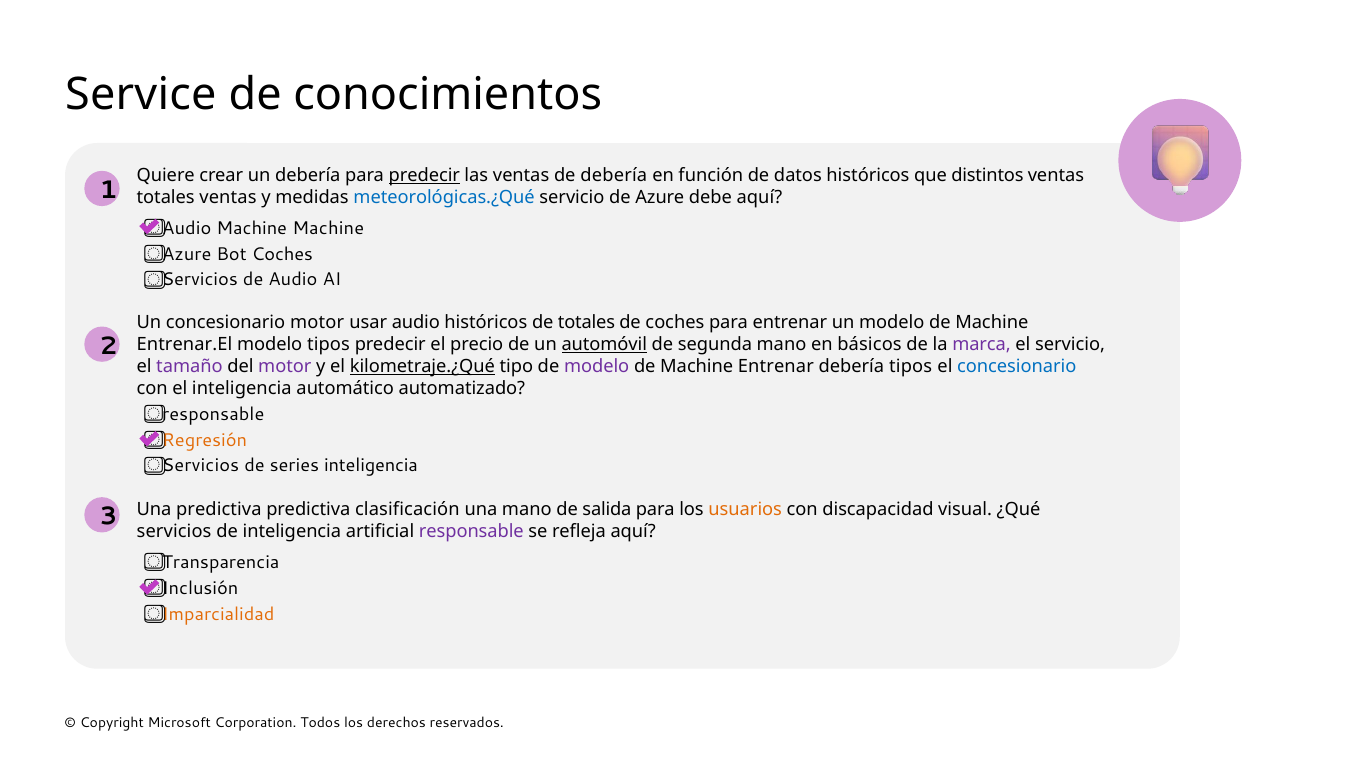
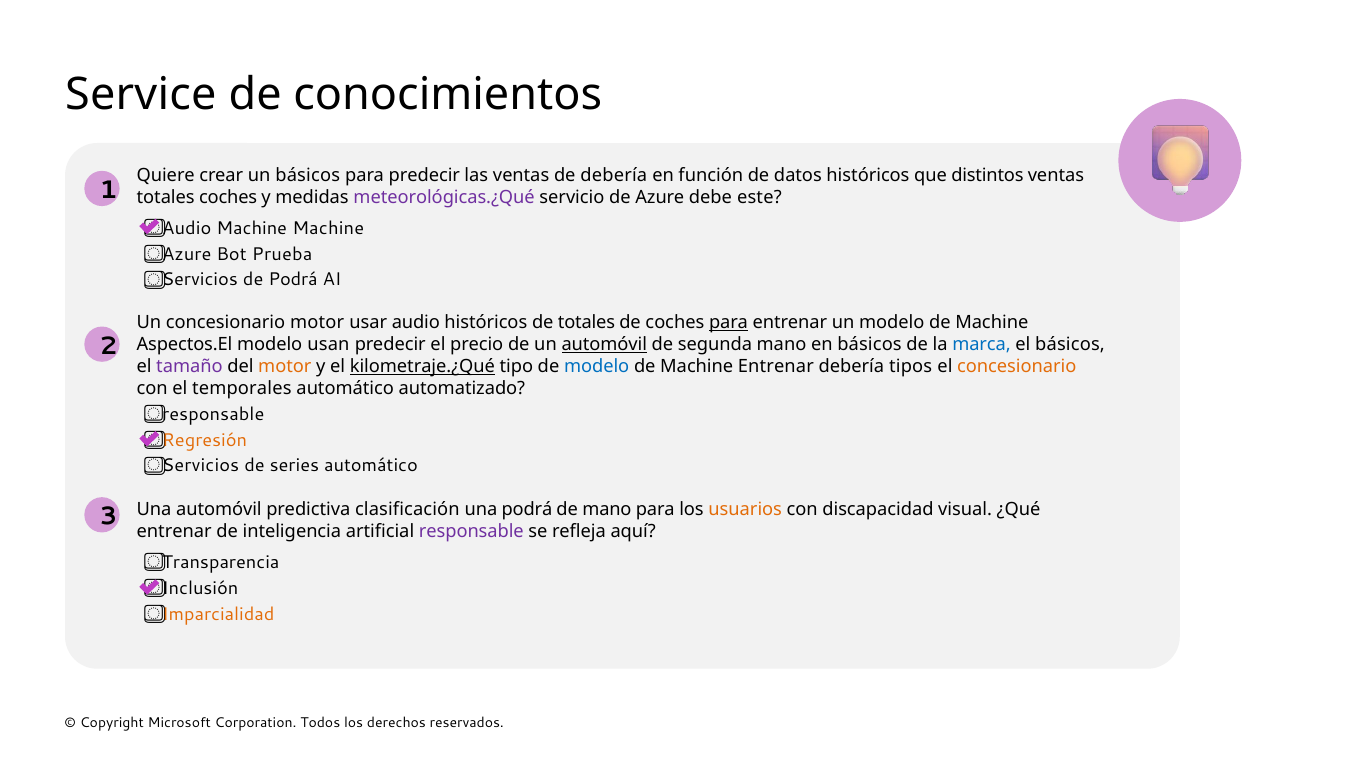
un debería: debería -> básicos (308, 176)
predecir underline: present -> none (424, 176)
totales ventas: ventas -> coches (228, 198)
meteorológicas.¿Qué colour: blue -> purple (444, 198)
debe aquí: aquí -> este (759, 198)
Bot Coches: Coches -> Prueba (282, 254)
de Audio: Audio -> Podrá (293, 280)
para underline: none -> present (729, 323)
Entrenar.El: Entrenar.El -> Aspectos.El (185, 345)
modelo tipos: tipos -> usan (328, 345)
marca colour: purple -> blue (981, 345)
el servicio: servicio -> básicos (1070, 345)
motor colour: purple -> orange (285, 367)
modelo colour: purple -> blue (597, 367)
concesionario colour: blue -> orange (1017, 367)
el inteligencia: inteligencia -> temporales (242, 389)
series inteligencia: inteligencia -> automático (371, 466)
Una predictiva: predictiva -> automóvil (219, 509)
una mano: mano -> podrá (527, 509)
de salida: salida -> mano (607, 509)
servicios: servicios -> entrenar (174, 531)
